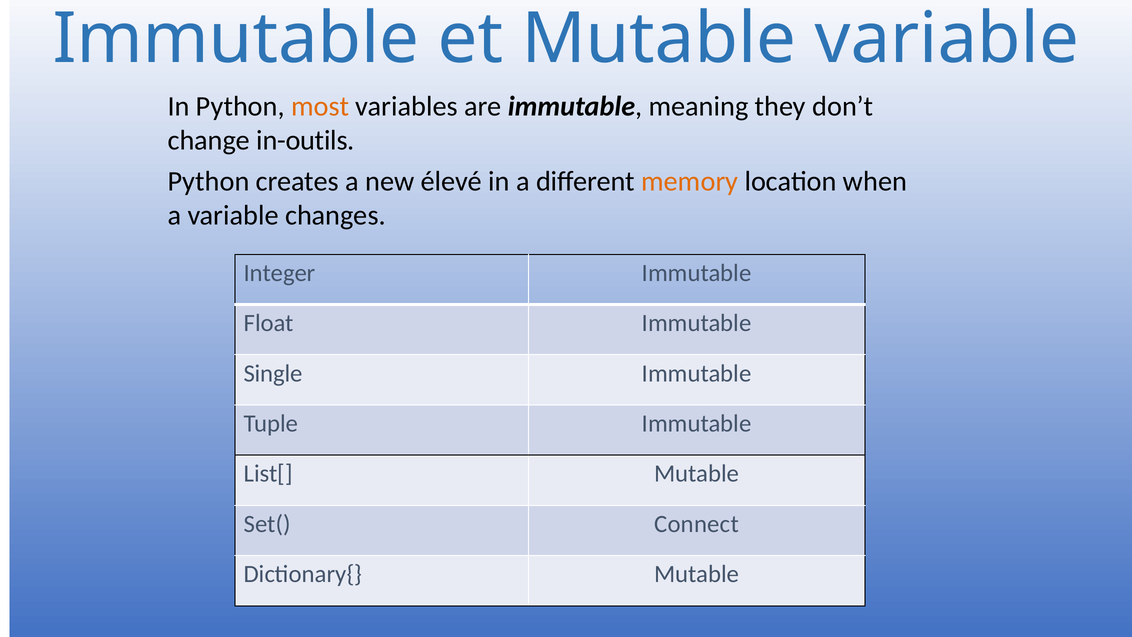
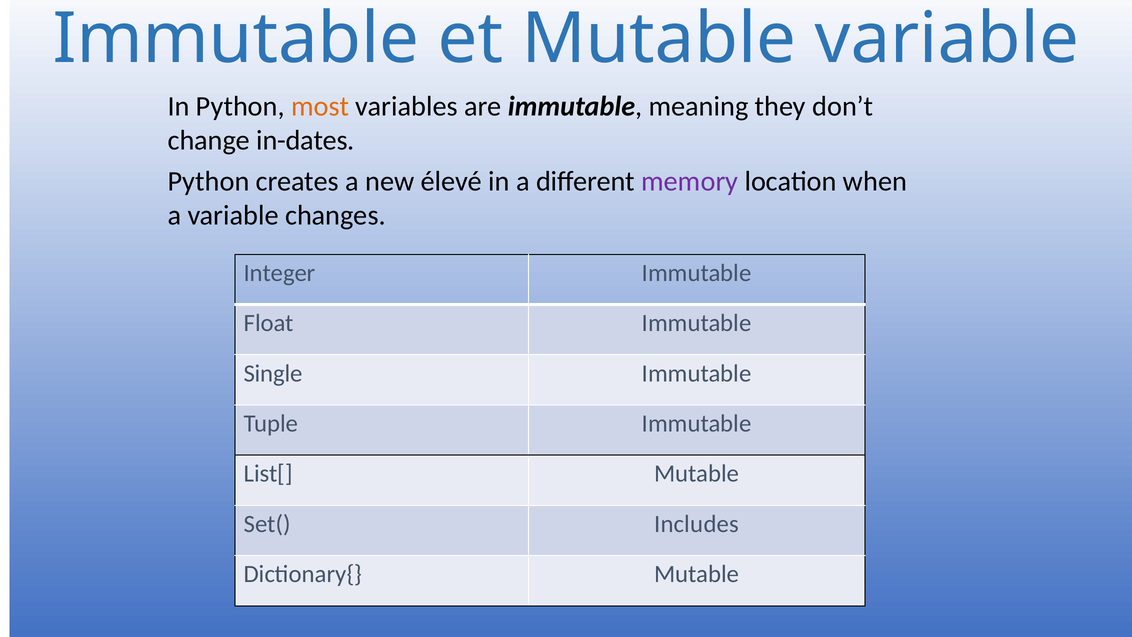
in-outils: in-outils -> in-dates (305, 140)
memory colour: orange -> purple (690, 181)
Connect: Connect -> Includes (697, 524)
